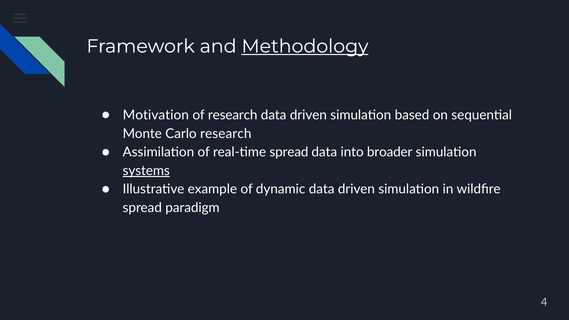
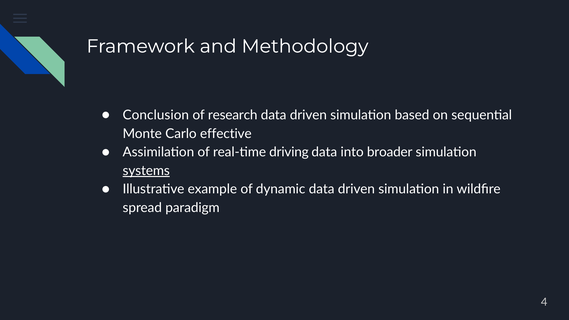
Methodology underline: present -> none (305, 46)
Motivation: Motivation -> Conclusion (156, 115)
Carlo research: research -> effective (226, 134)
real-time spread: spread -> driving (289, 152)
